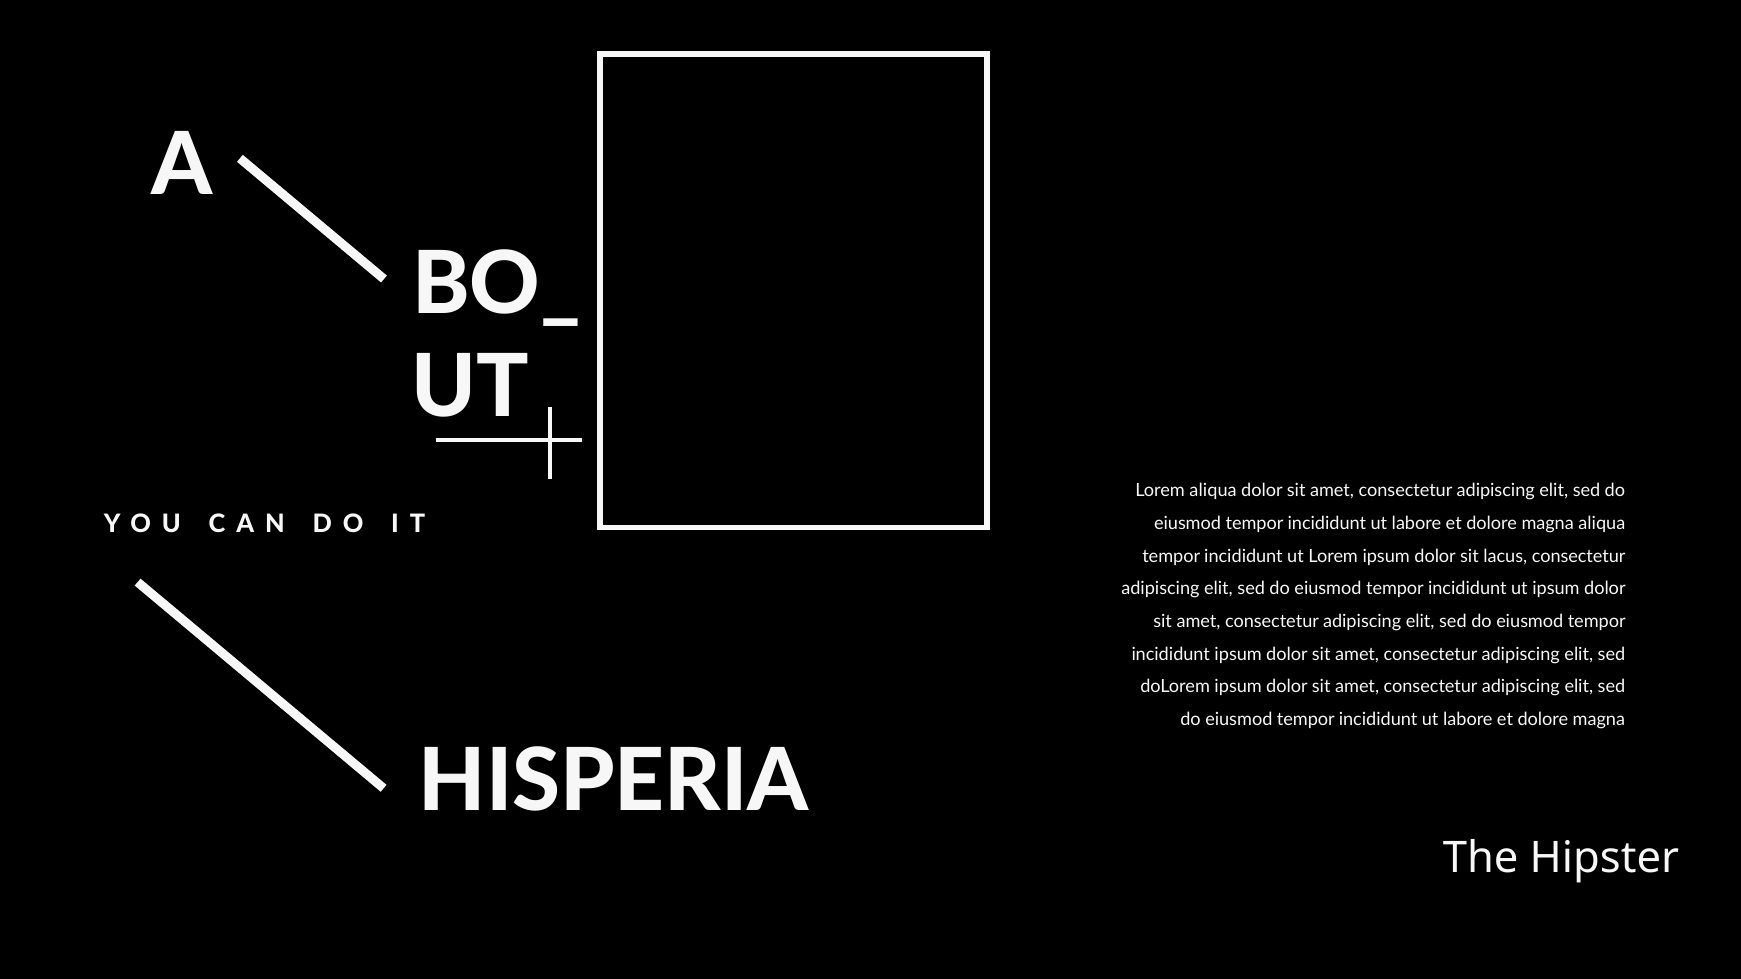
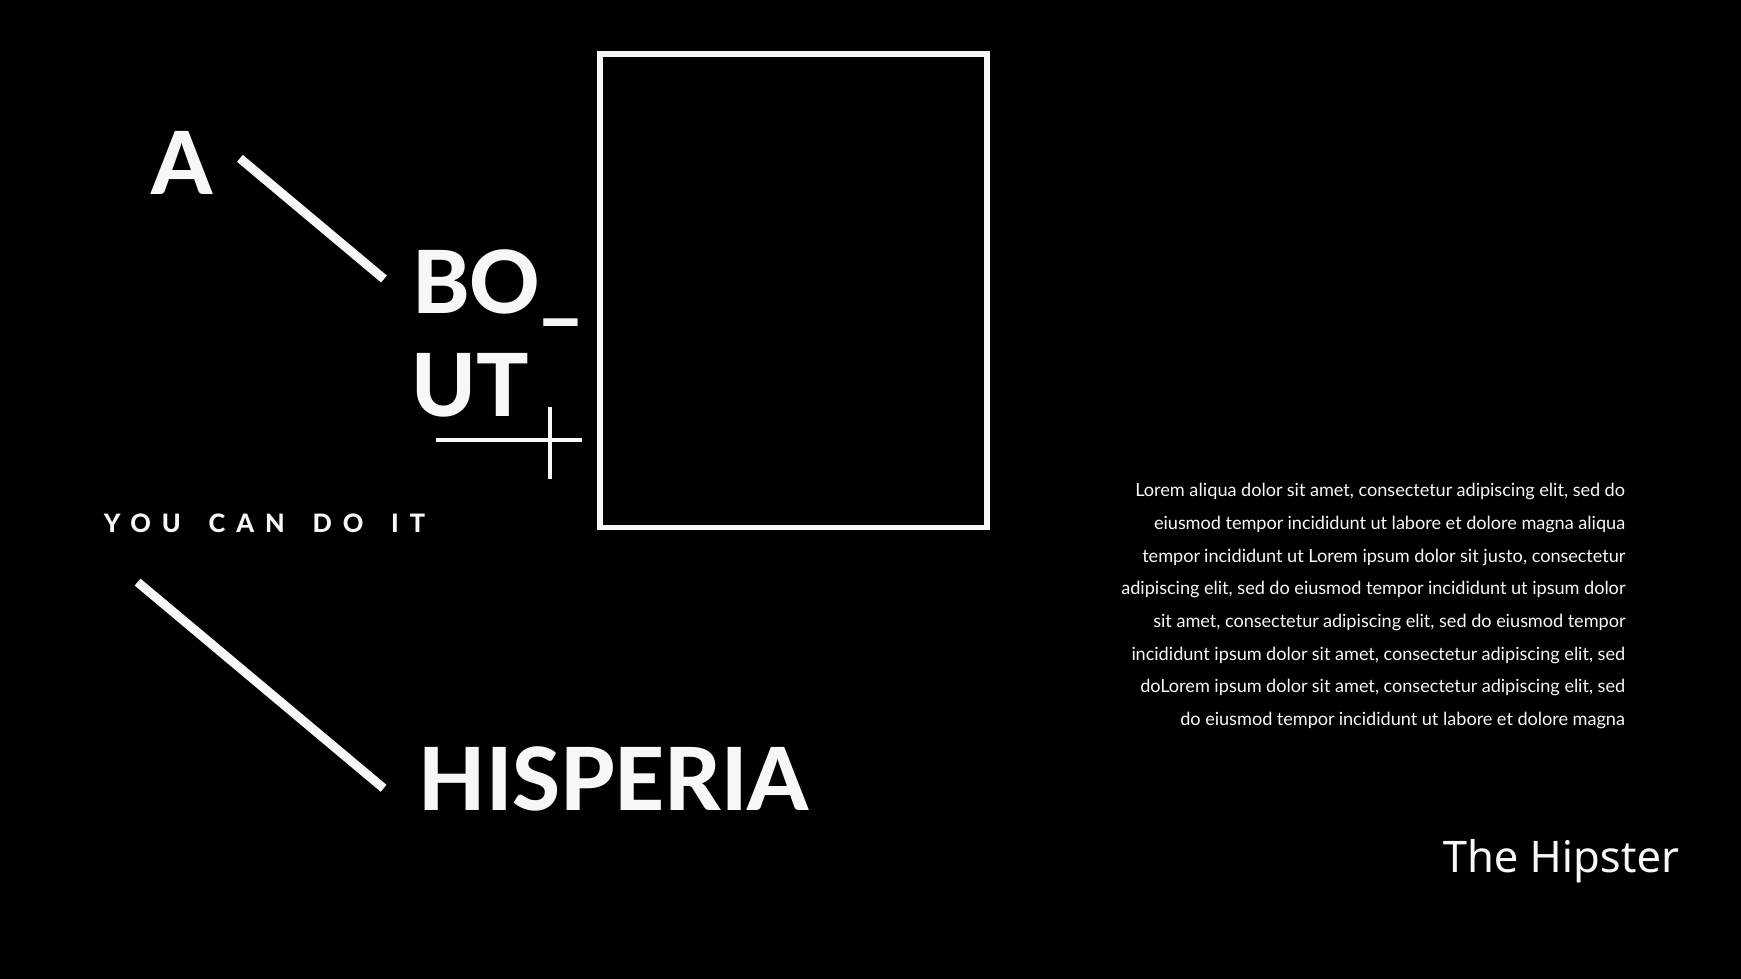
lacus: lacus -> justo (1505, 556)
